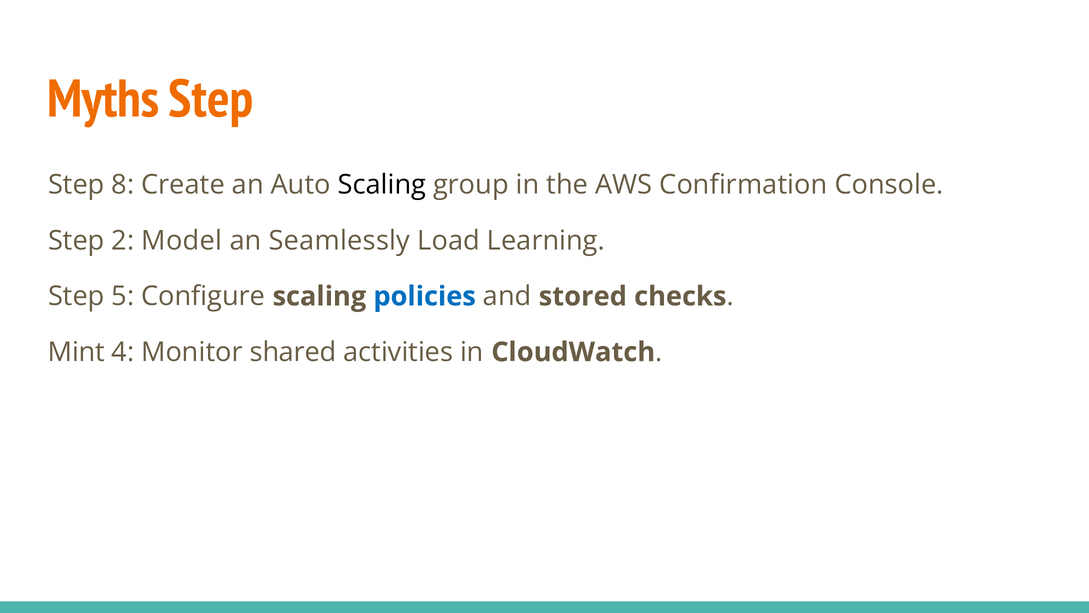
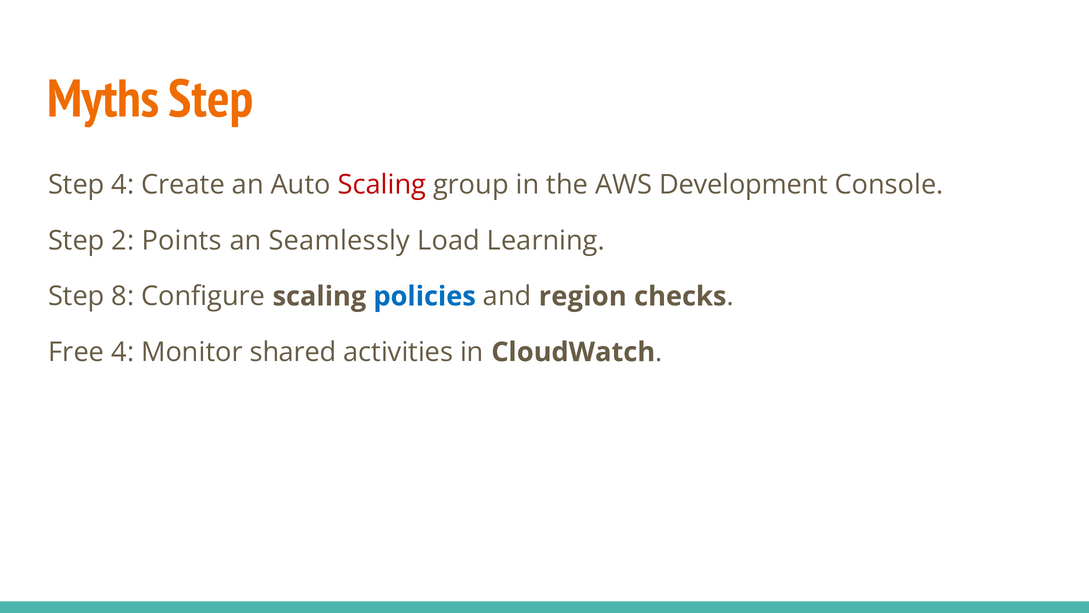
Step 8: 8 -> 4 (123, 185)
Scaling colour: black -> red (382, 185)
Confirmation: Confirmation -> Development (744, 185)
Model: Model -> Points (182, 241)
5: 5 -> 8 (123, 296)
stored: stored -> region (583, 296)
Mint: Mint -> Free (76, 352)
